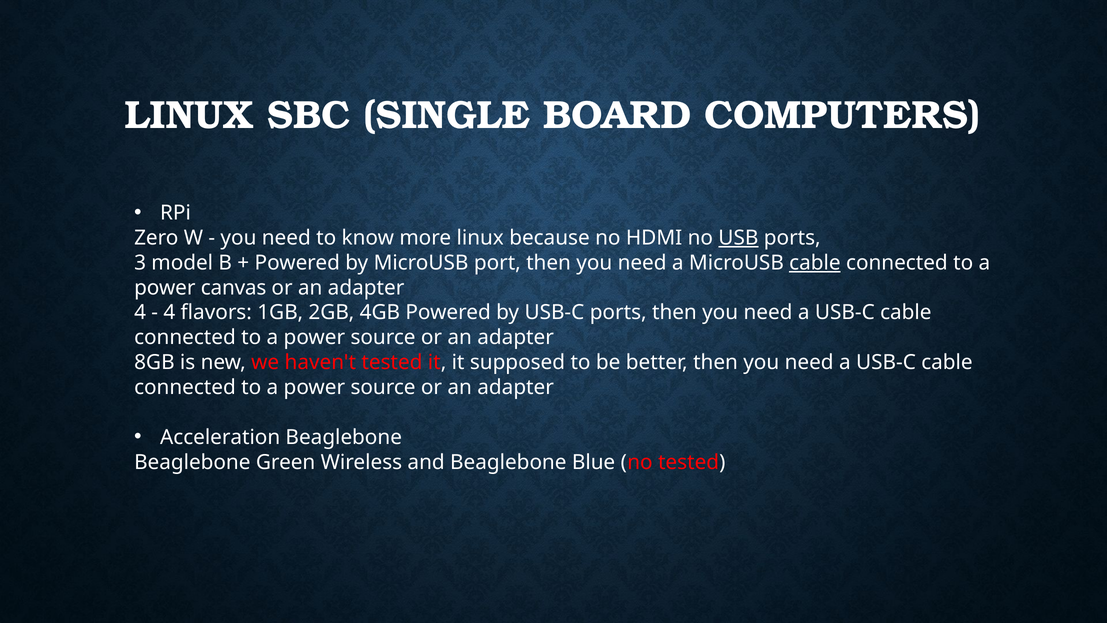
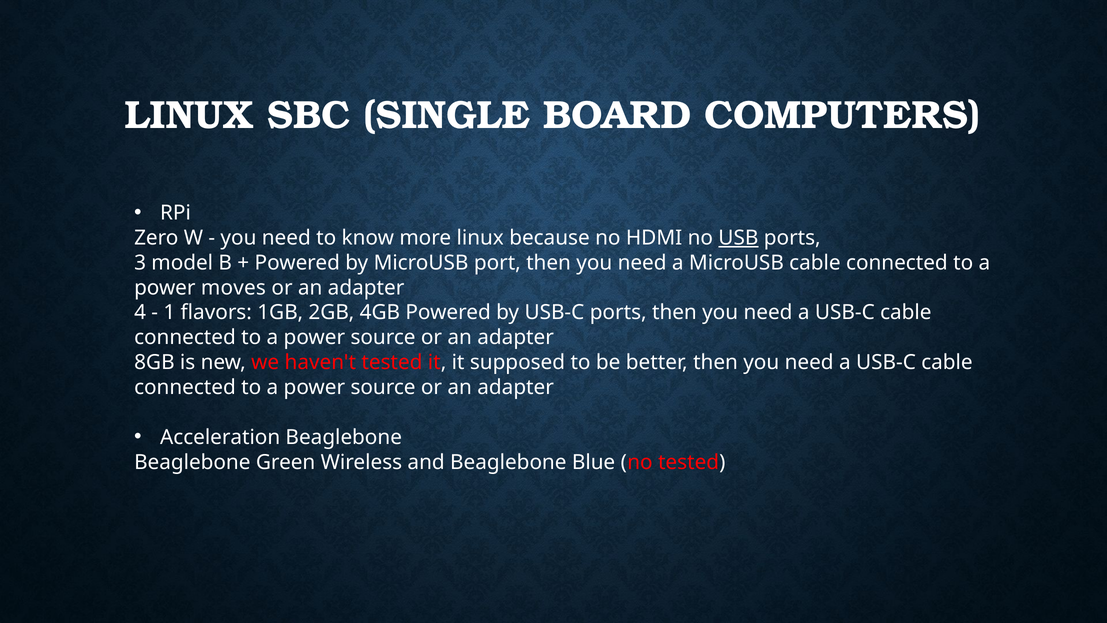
cable underline: present -> none (815, 263)
canvas: canvas -> moves (233, 288)
4: 4 -> 1 (169, 312)
